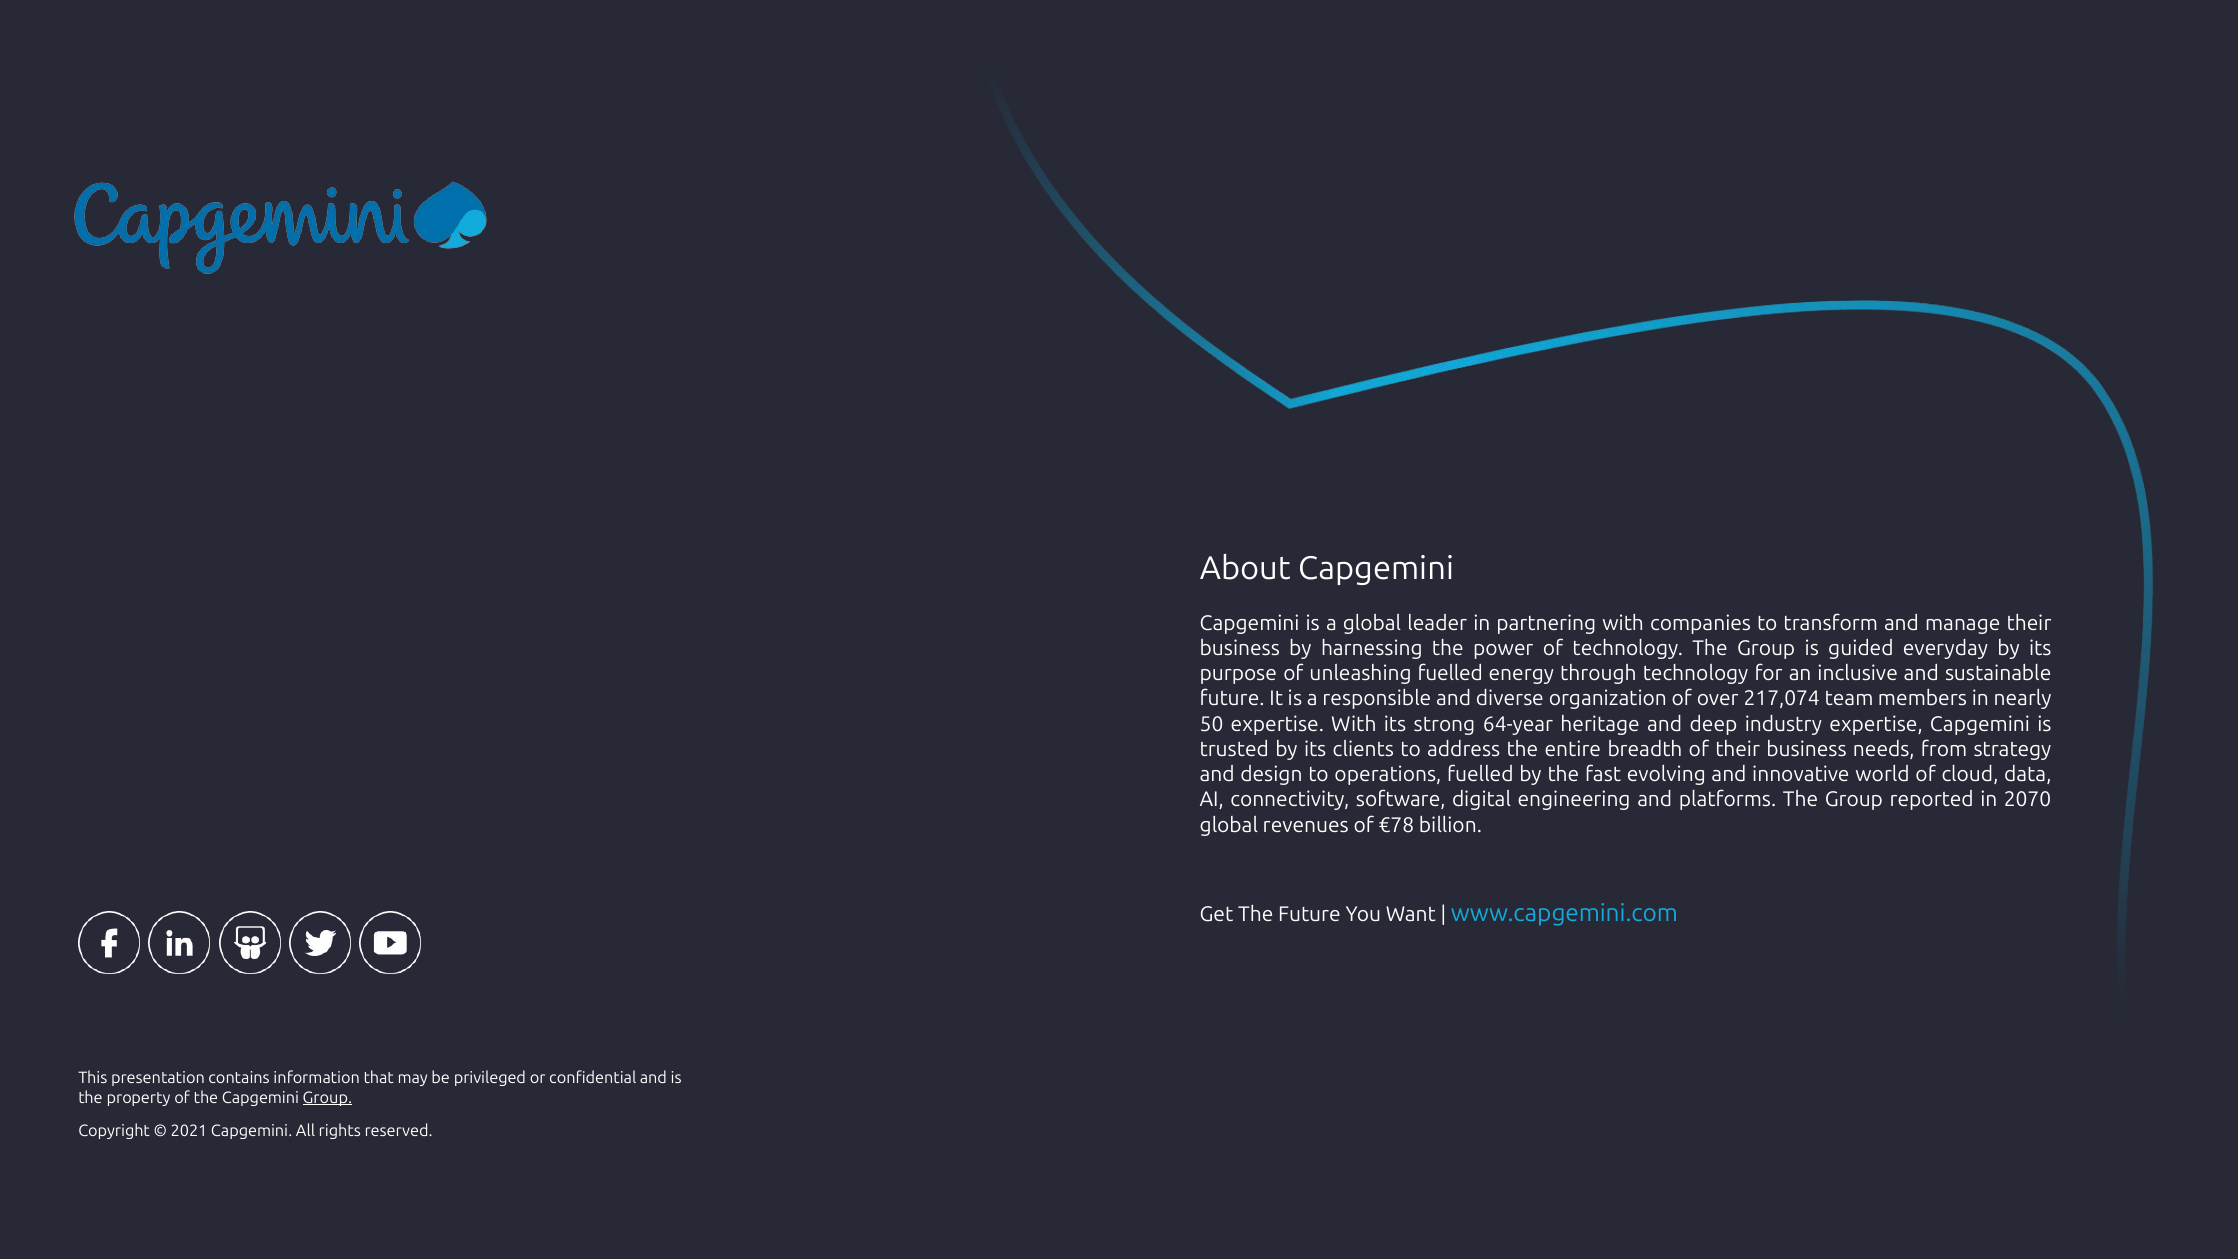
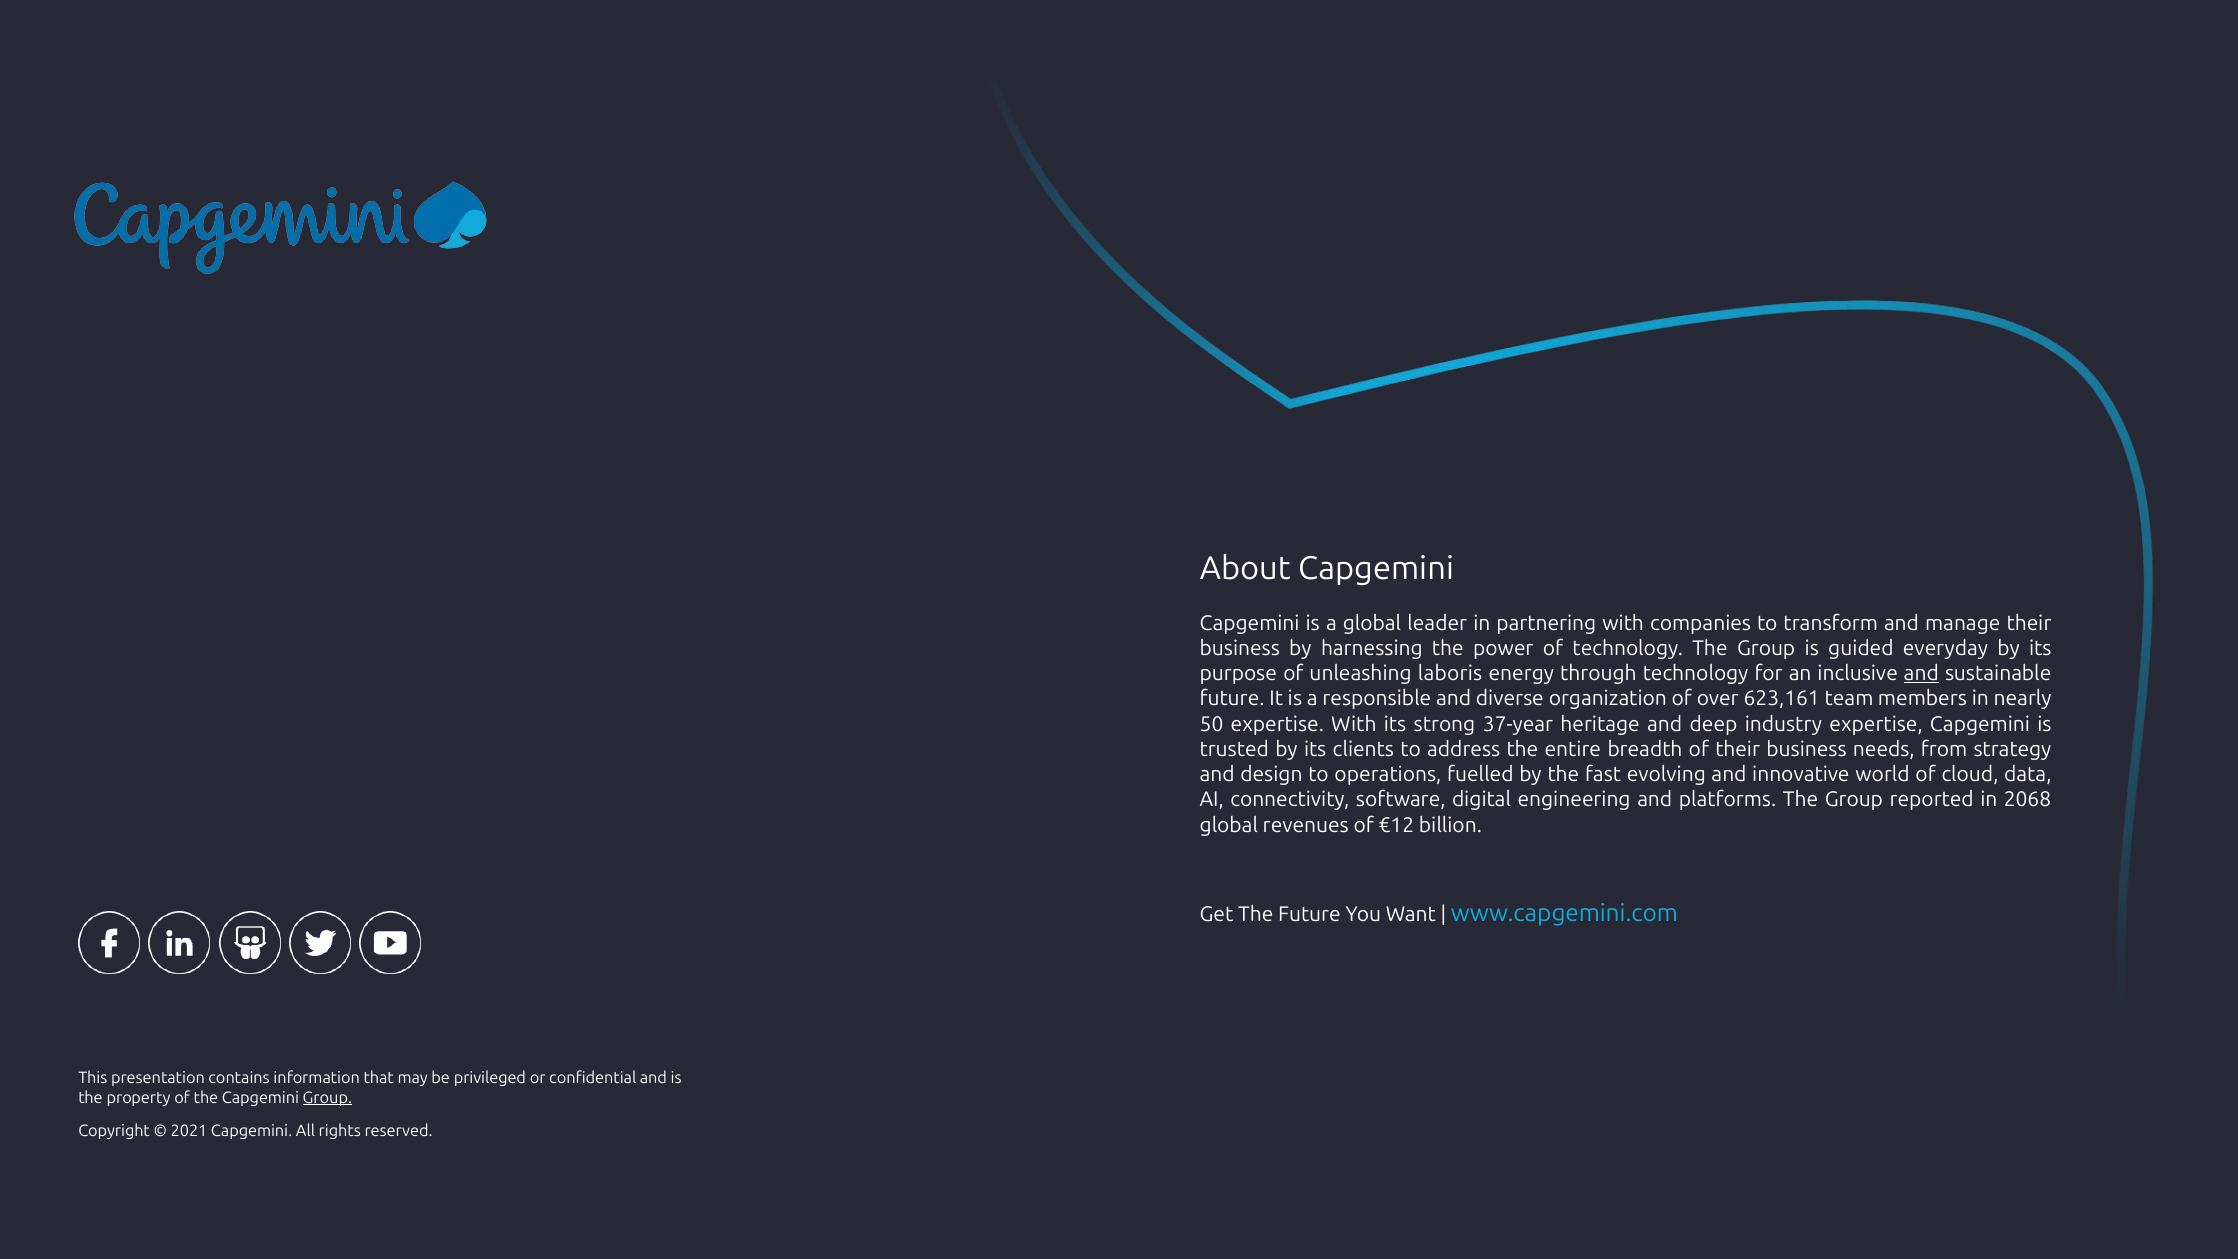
unleashing fuelled: fuelled -> laboris (1450, 674)
and underline: none -> present (1921, 674)
217,074: 217,074 -> 623,161 (1782, 699)
64-year: 64-year -> 37-year (1518, 724)
2070: 2070 -> 2068 (2027, 800)
€78: €78 -> €12 (1396, 825)
